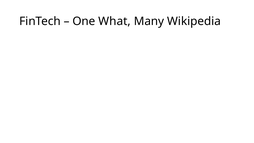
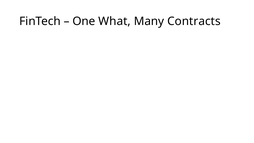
Wikipedia: Wikipedia -> Contracts (194, 21)
